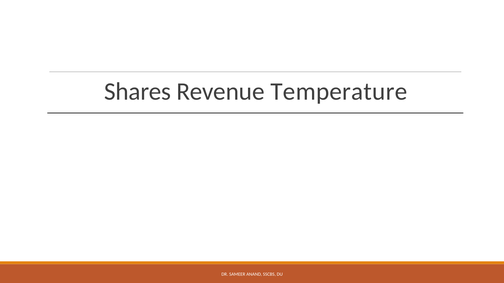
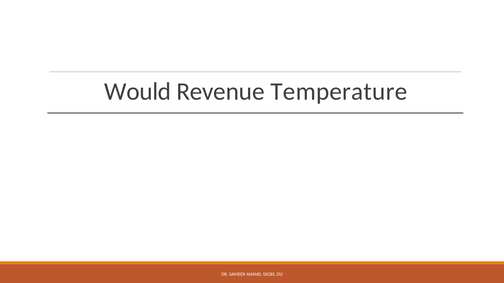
Shares: Shares -> Would (138, 92)
